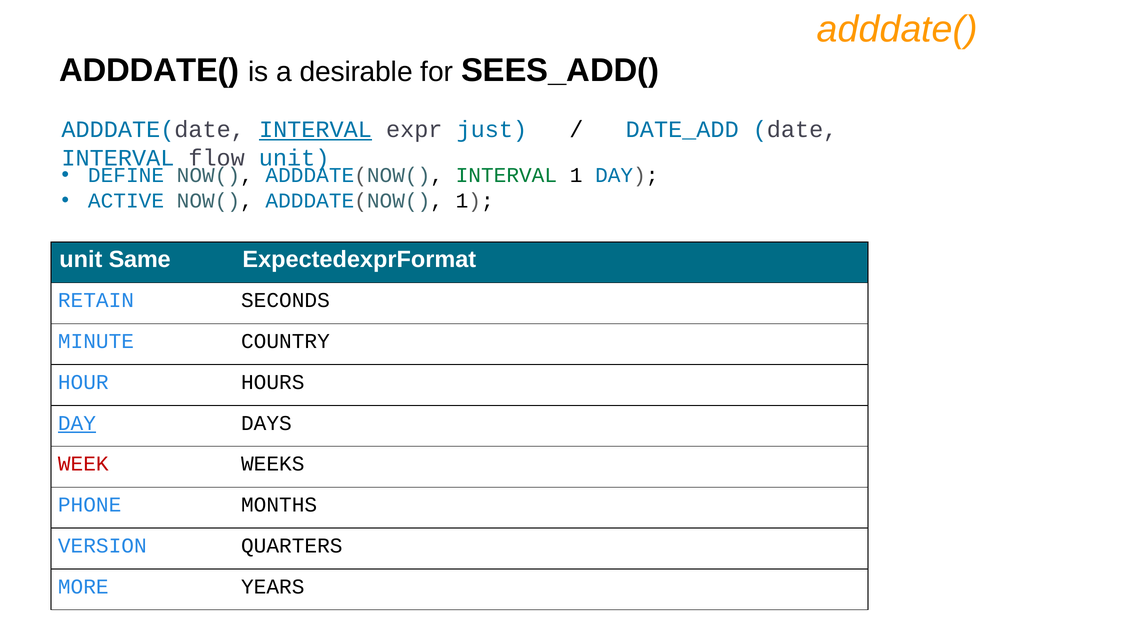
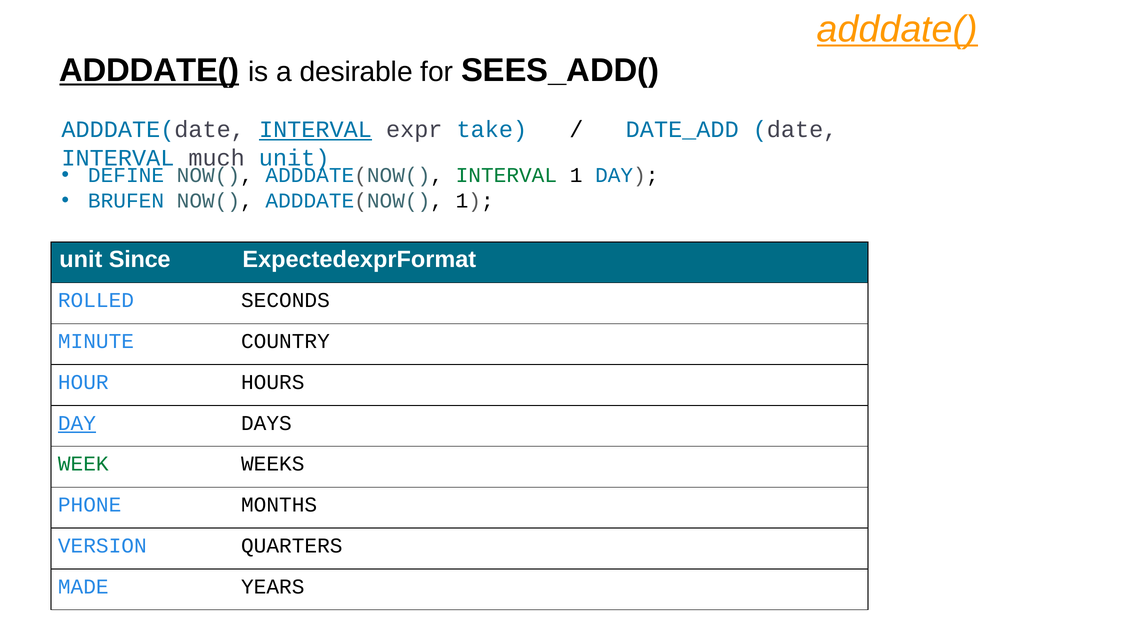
adddate( underline: none -> present (897, 29)
ADDDATE( underline: none -> present (149, 70)
just: just -> take (492, 130)
flow: flow -> much (217, 158)
ACTIVE: ACTIVE -> BRUFEN (126, 201)
Same: Same -> Since (140, 260)
RETAIN: RETAIN -> ROLLED (96, 300)
WEEK colour: red -> green (83, 464)
MORE: MORE -> MADE (83, 586)
